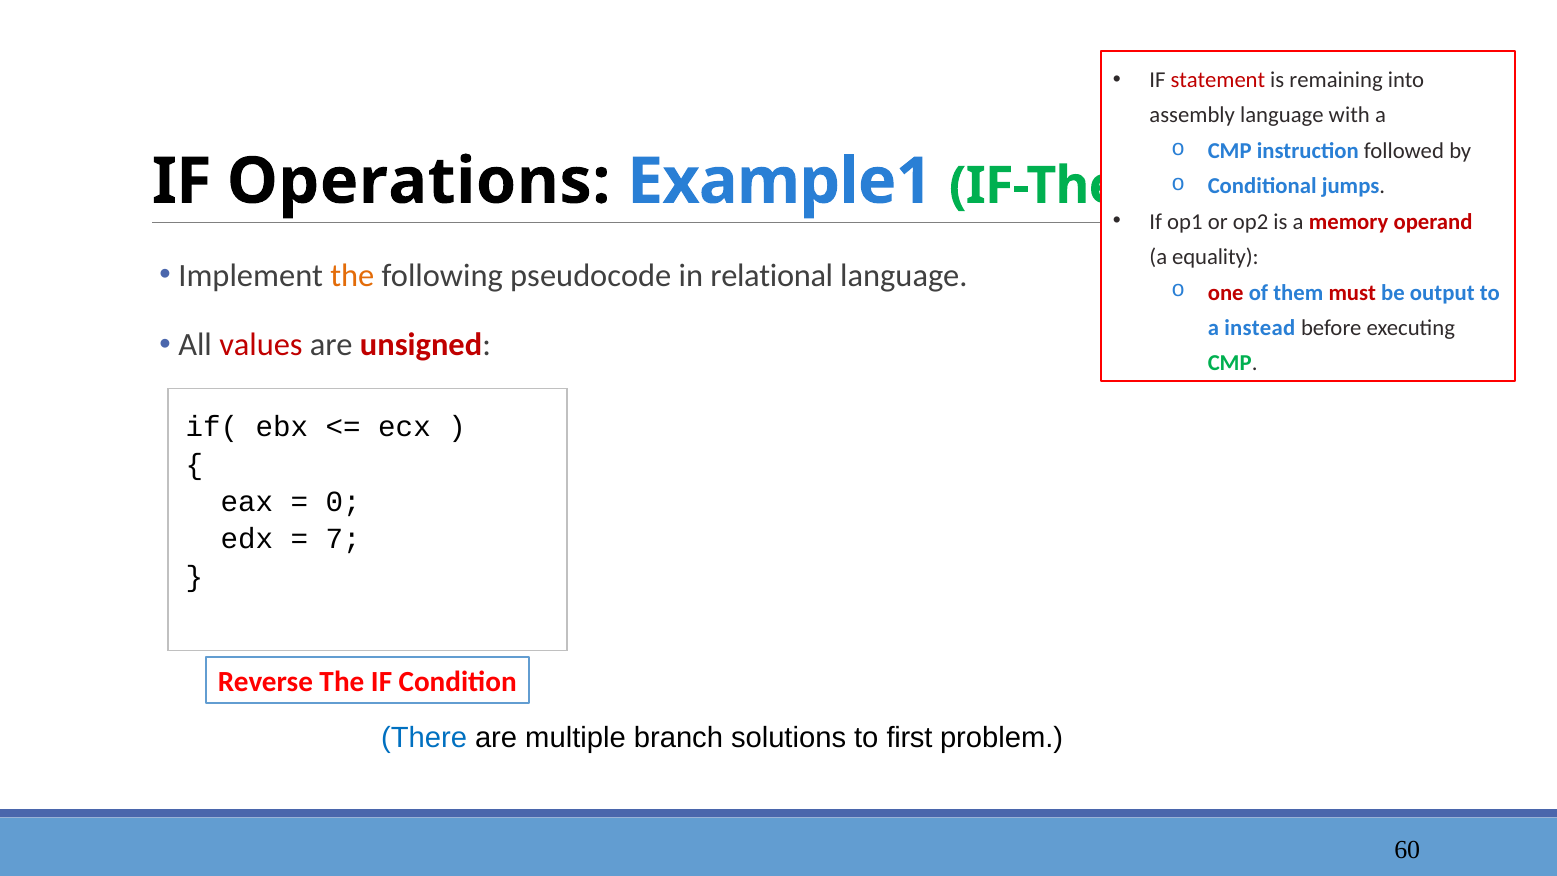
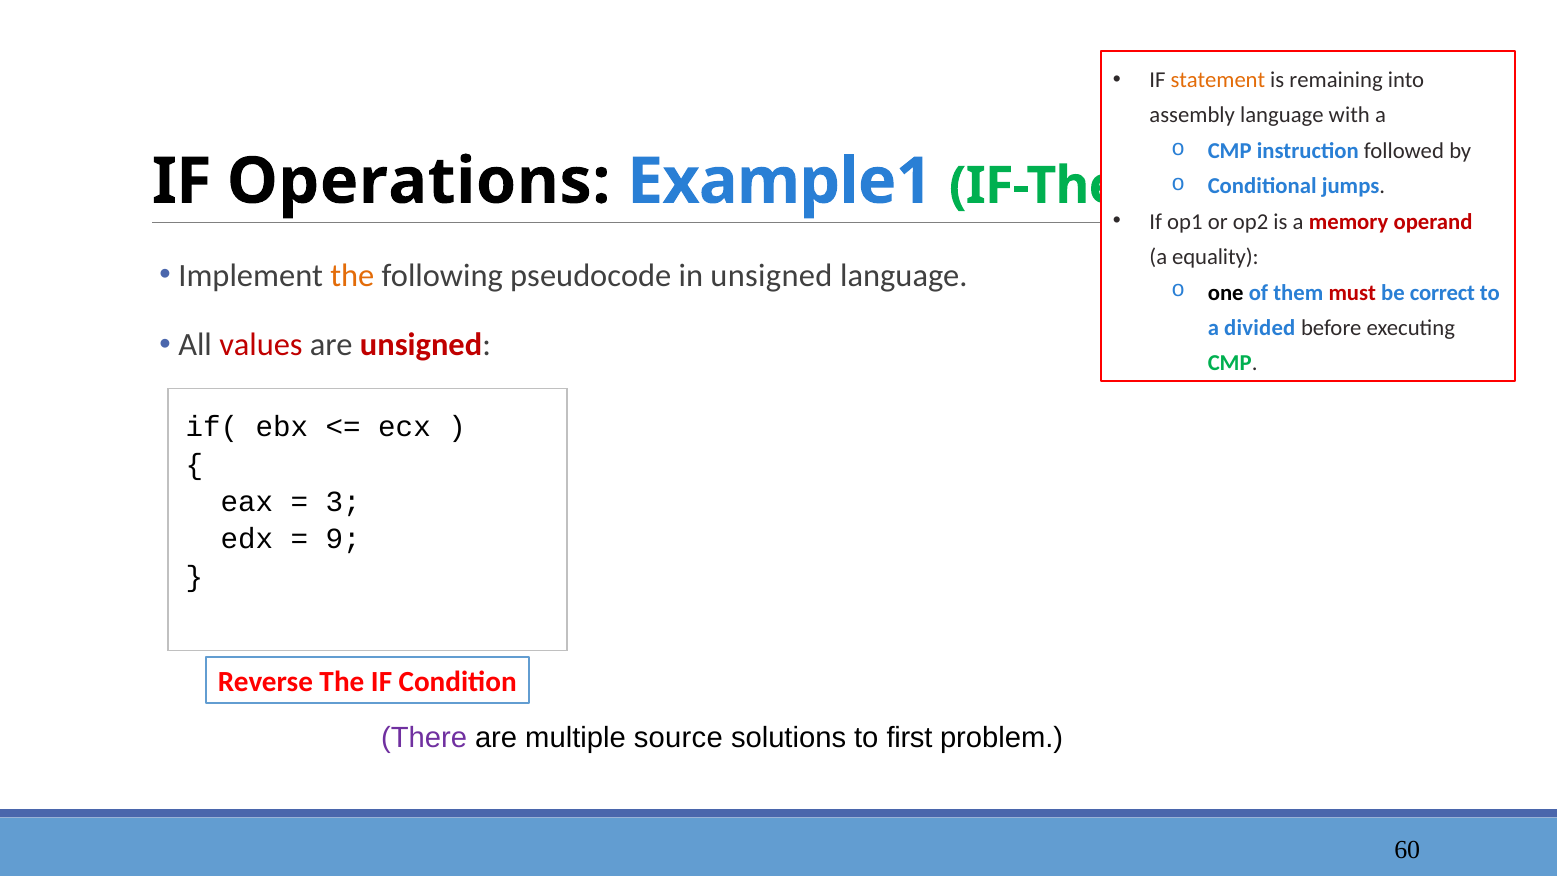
statement colour: red -> orange (1218, 80)
in relational: relational -> unsigned (771, 276)
one colour: red -> black (1226, 292)
output: output -> correct (1442, 292)
instead: instead -> divided (1260, 328)
0: 0 -> 3 (343, 502)
7: 7 -> 9 (343, 539)
There colour: blue -> purple (424, 738)
branch: branch -> source (678, 738)
